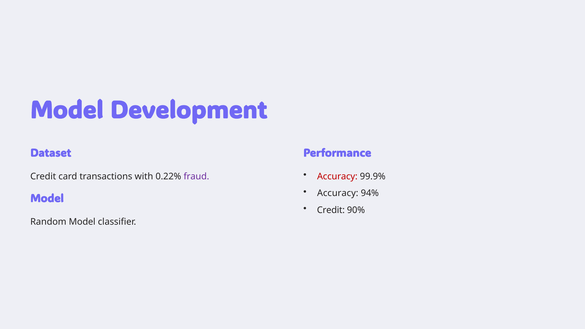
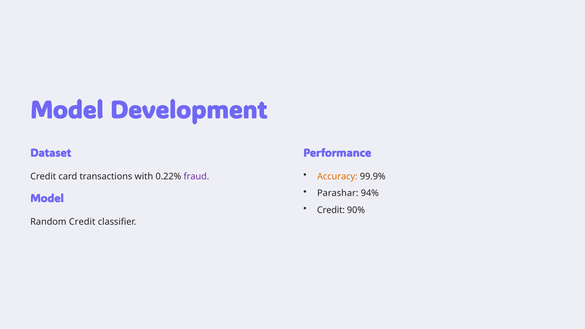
Accuracy colour: red -> orange (337, 176)
Accuracy: Accuracy -> Parashar (338, 193)
Random Model: Model -> Credit (82, 222)
